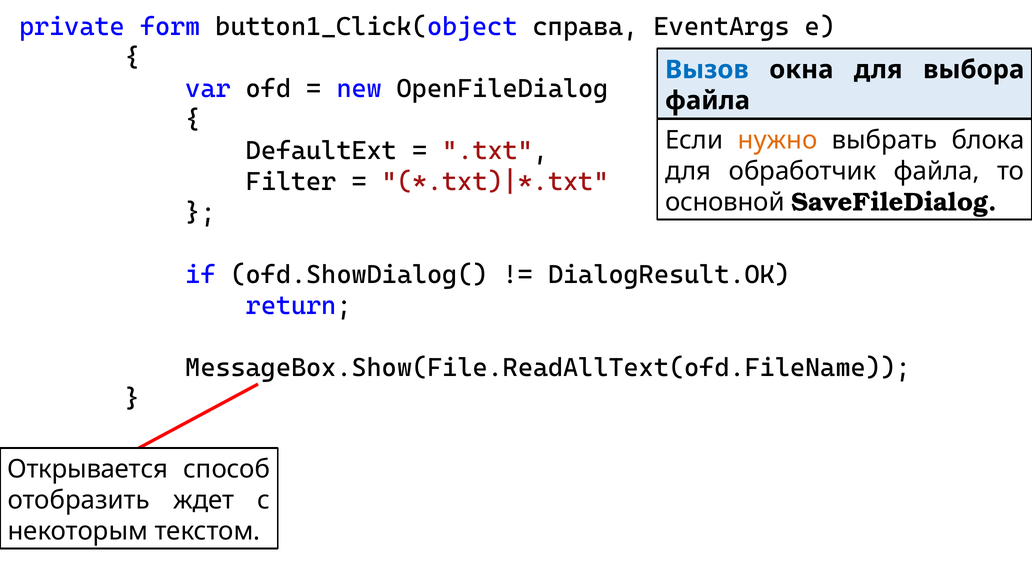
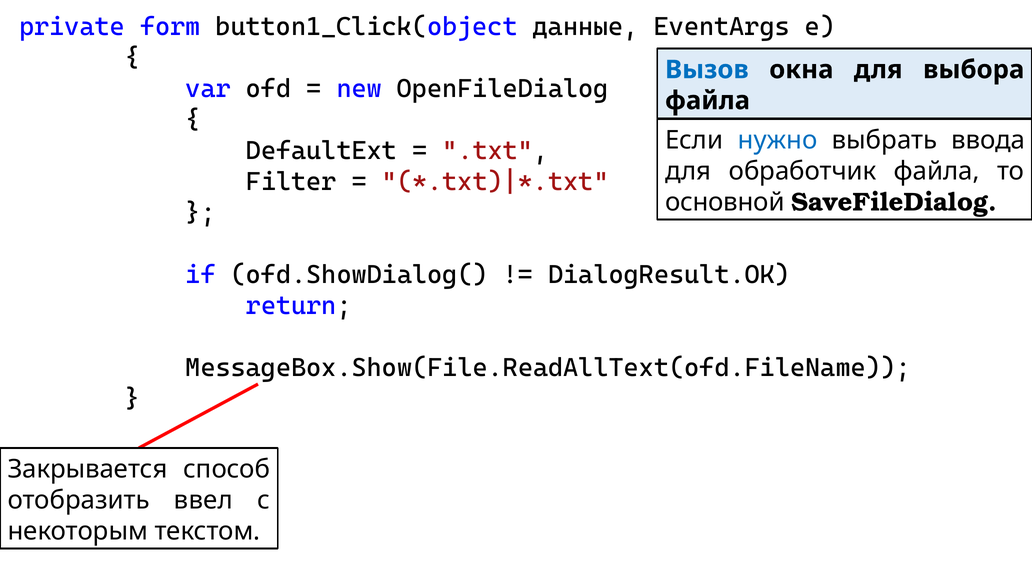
справа: справа -> данные (586, 27)
нужно colour: orange -> blue (778, 140)
блока: блока -> ввода (988, 140)
Открывается: Открывается -> Закрывается (88, 469)
ждет: ждет -> ввел (203, 500)
